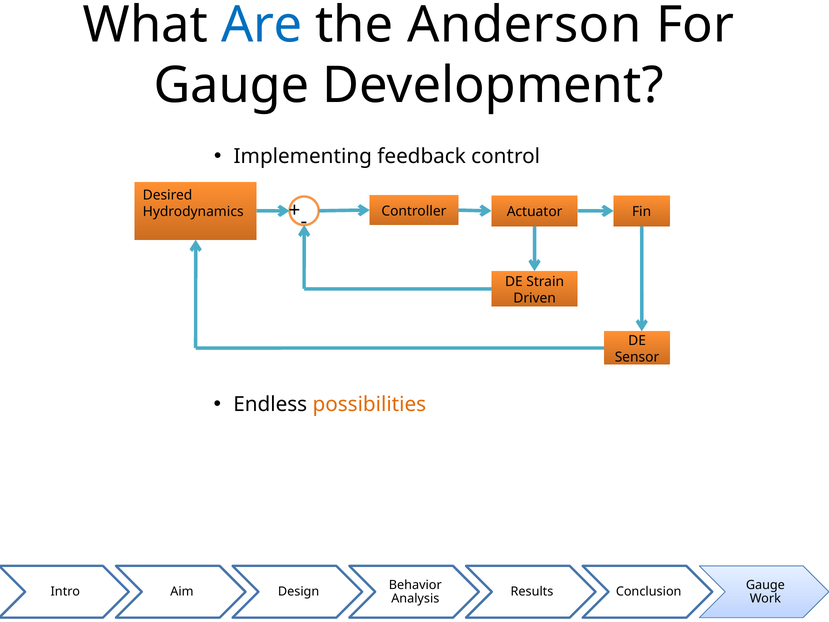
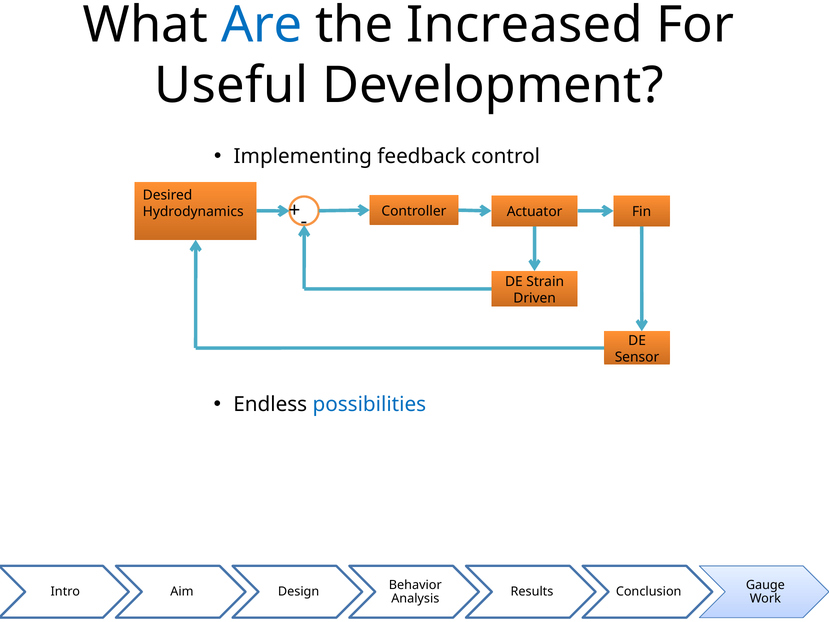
Anderson: Anderson -> Increased (525, 25)
Gauge: Gauge -> Useful (231, 86)
possibilities colour: orange -> blue (369, 404)
